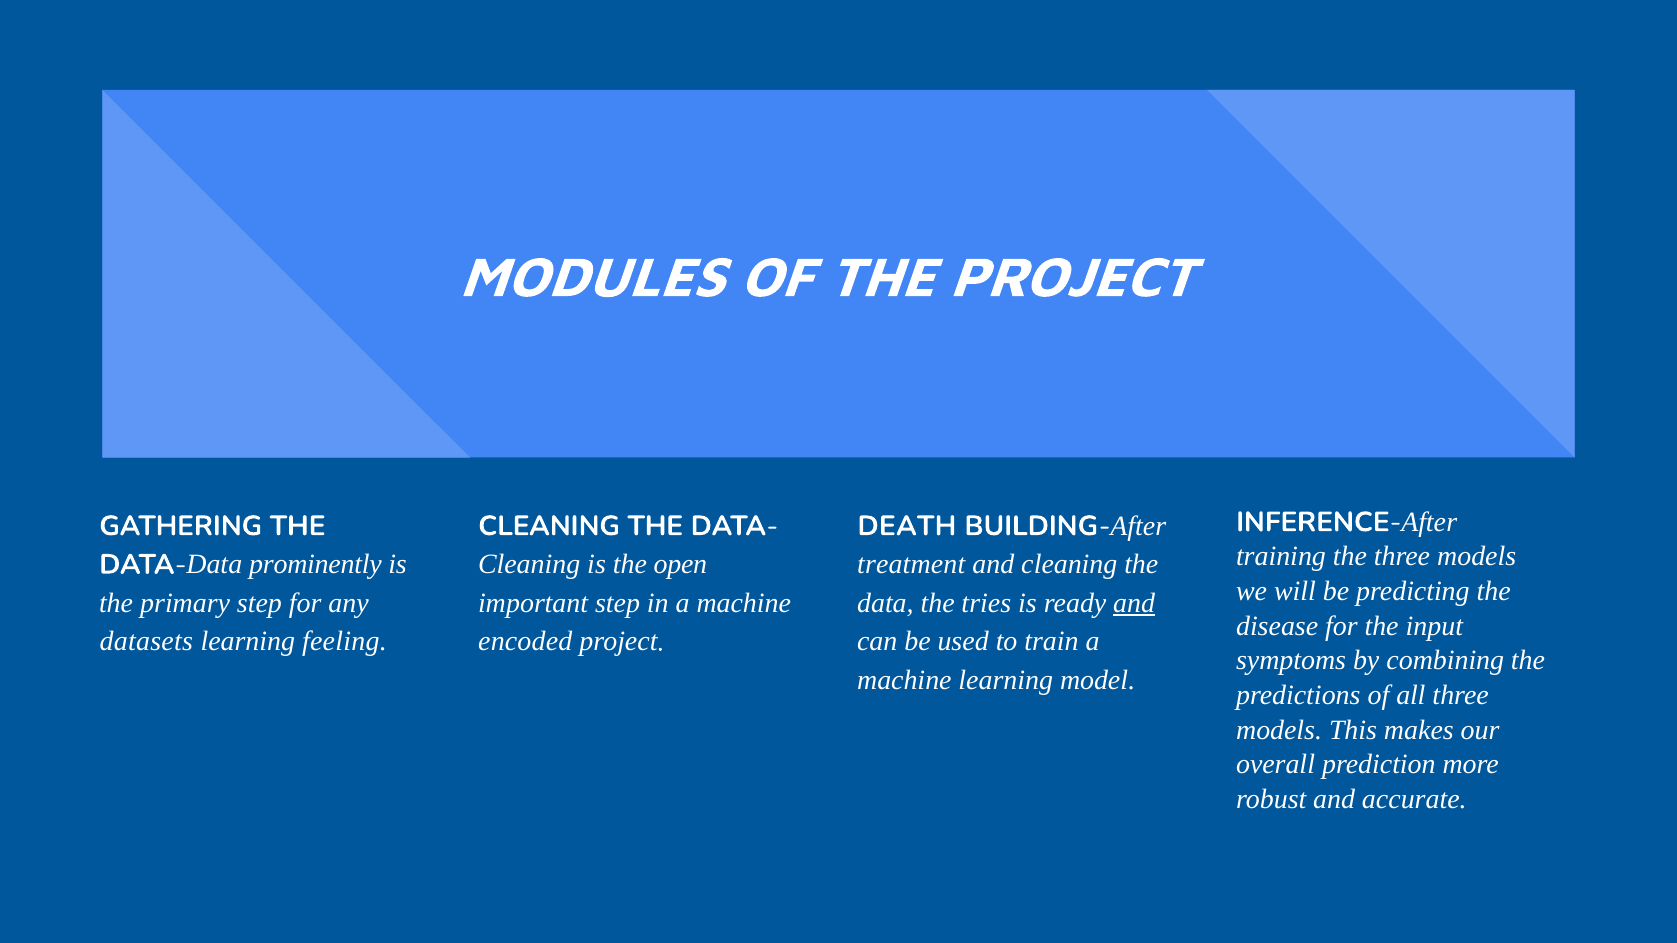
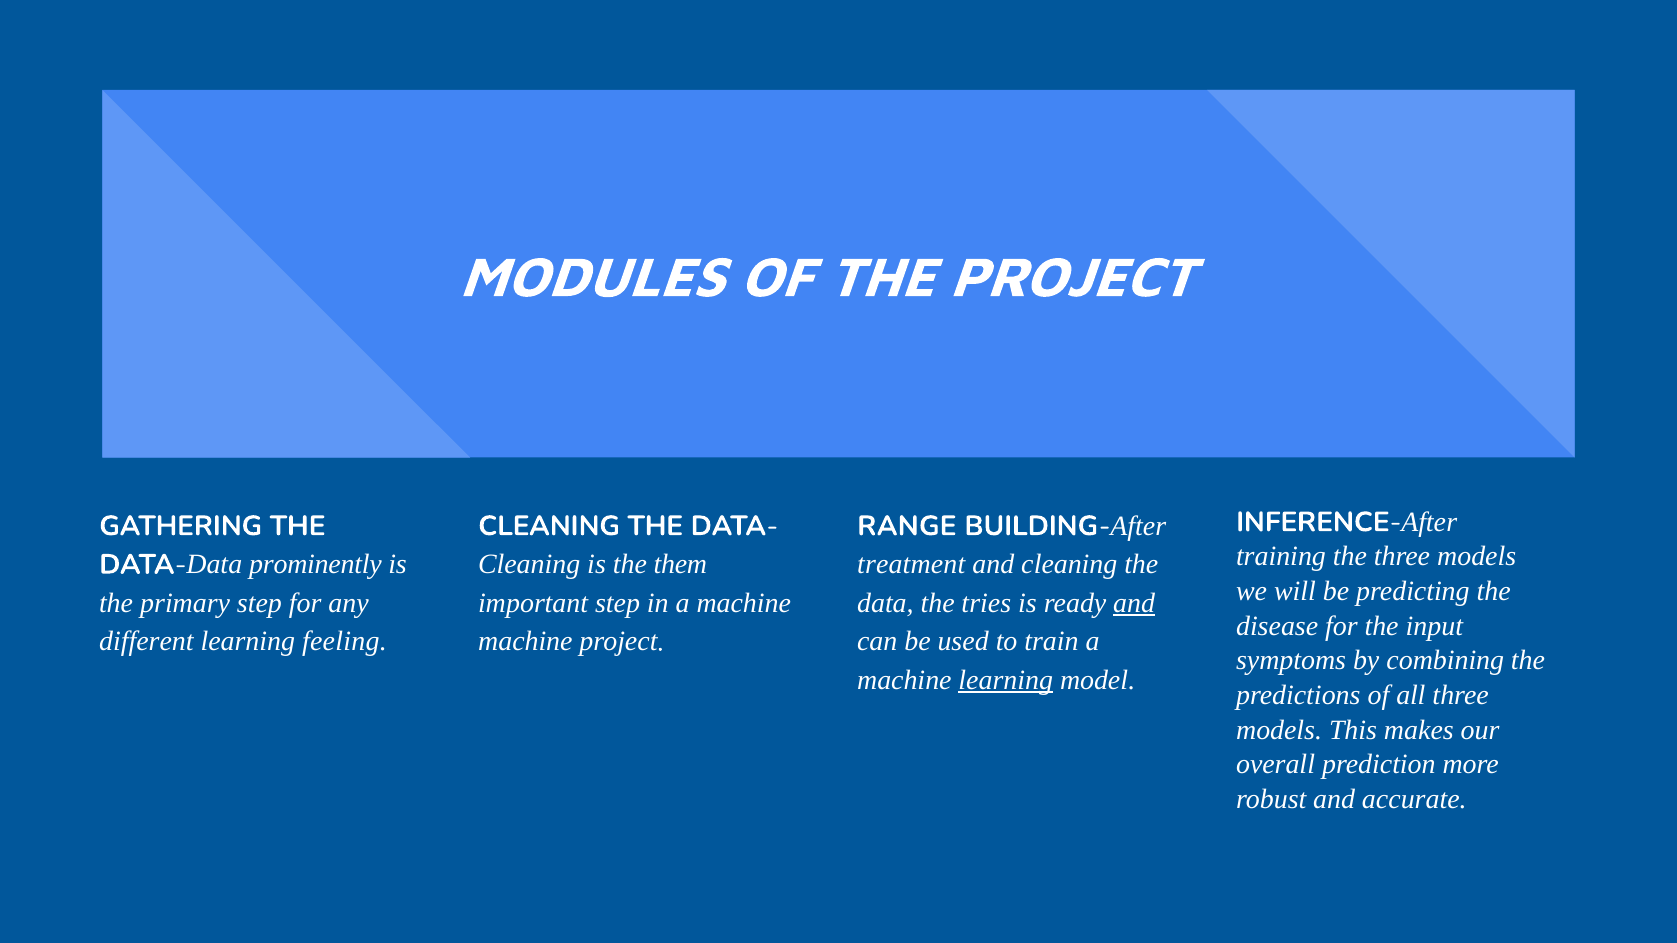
DEATH: DEATH -> RANGE (907, 526)
open: open -> them (680, 565)
datasets: datasets -> different (146, 642)
encoded: encoded -> machine (525, 642)
learning underline: none -> present (1006, 680)
